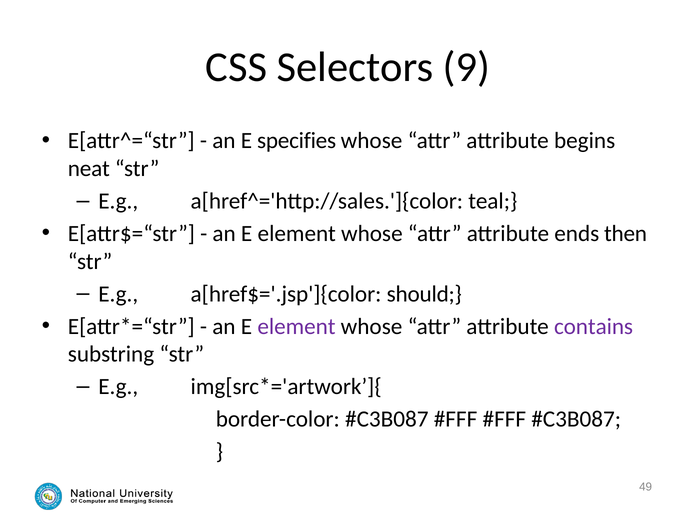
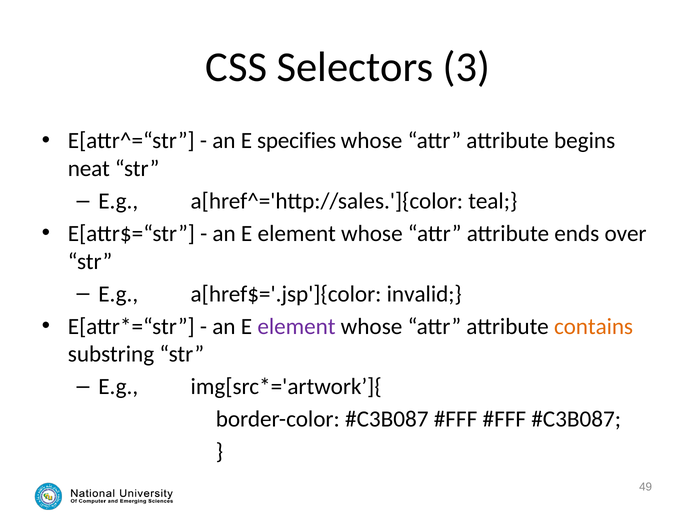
9: 9 -> 3 (467, 67)
then: then -> over (626, 234)
should: should -> invalid (424, 294)
contains colour: purple -> orange (594, 326)
